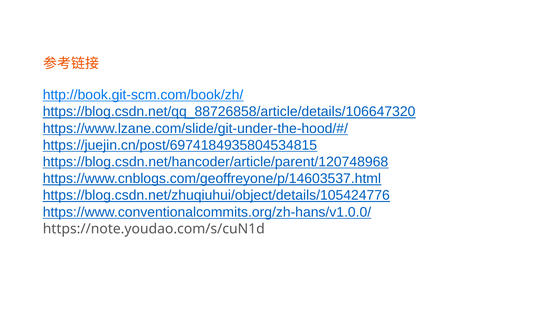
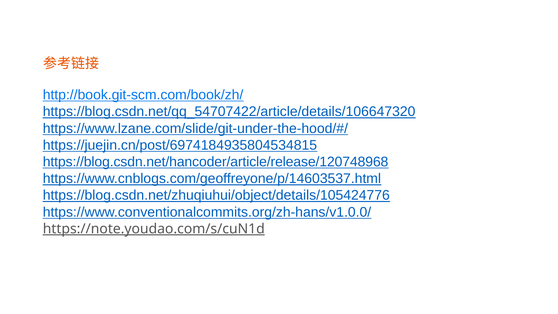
https://blog.csdn.net/qq_88726858/article/details/106647320: https://blog.csdn.net/qq_88726858/article/details/106647320 -> https://blog.csdn.net/qq_54707422/article/details/106647320 (229, 112)
https://blog.csdn.net/hancoder/article/parent/120748968: https://blog.csdn.net/hancoder/article/parent/120748968 -> https://blog.csdn.net/hancoder/article/release/120748968 (216, 162)
https://note.youdao.com/s/cuN1d underline: none -> present (154, 229)
